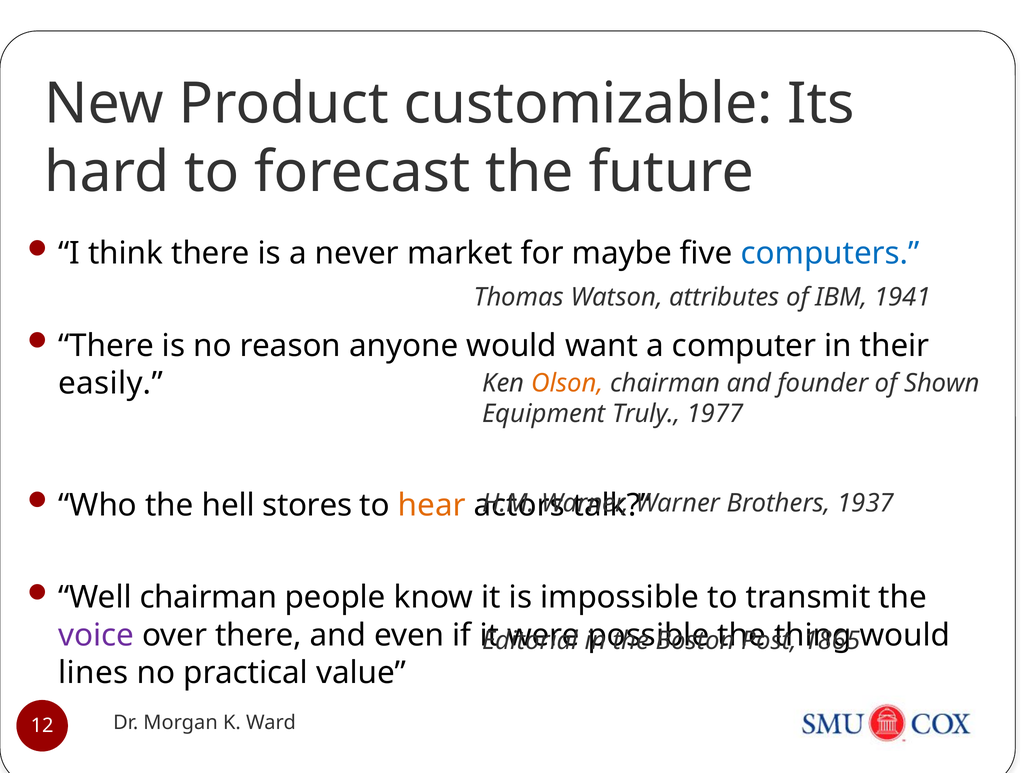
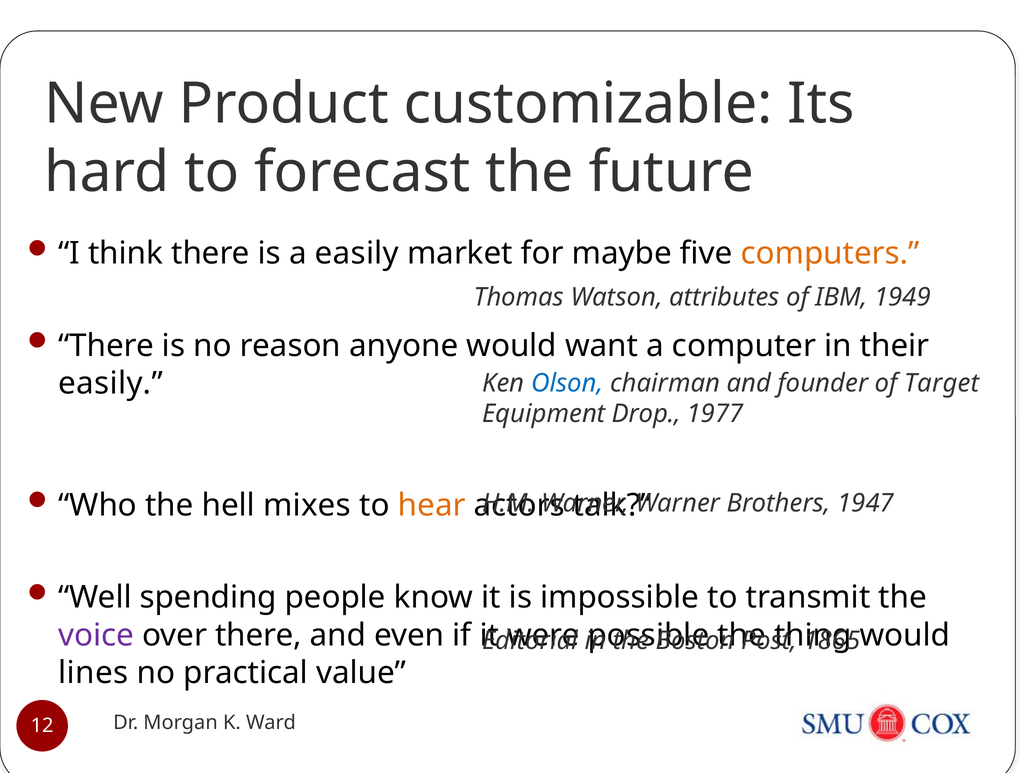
a never: never -> easily (357, 253)
computers colour: blue -> orange (830, 253)
1941: 1941 -> 1949 (903, 297)
Olson colour: orange -> blue (567, 383)
Shown: Shown -> Target (942, 383)
Truly: Truly -> Drop (646, 414)
stores: stores -> mixes (307, 505)
1937: 1937 -> 1947 (866, 503)
Well chairman: chairman -> spending (208, 597)
